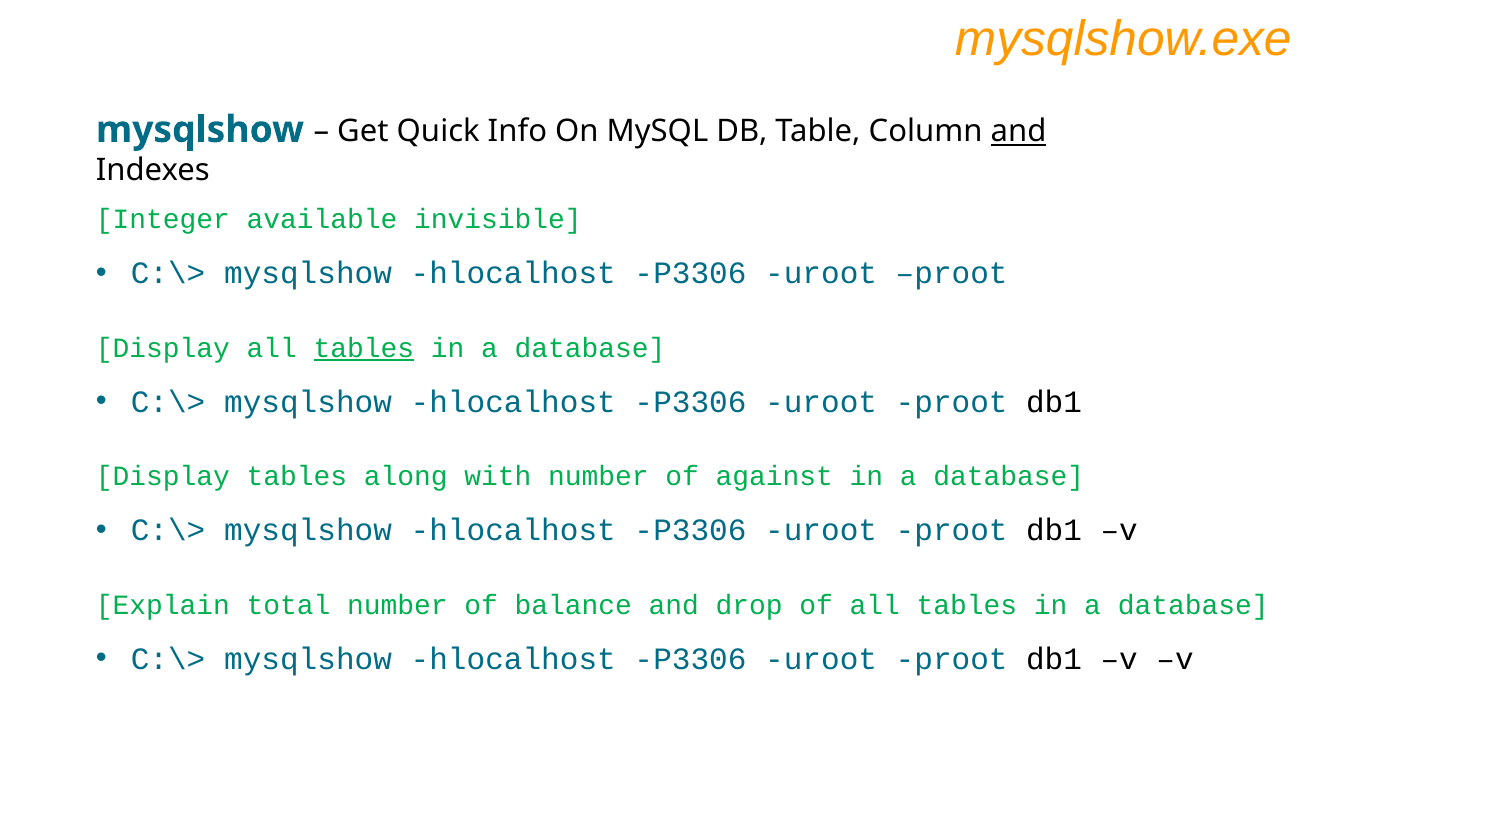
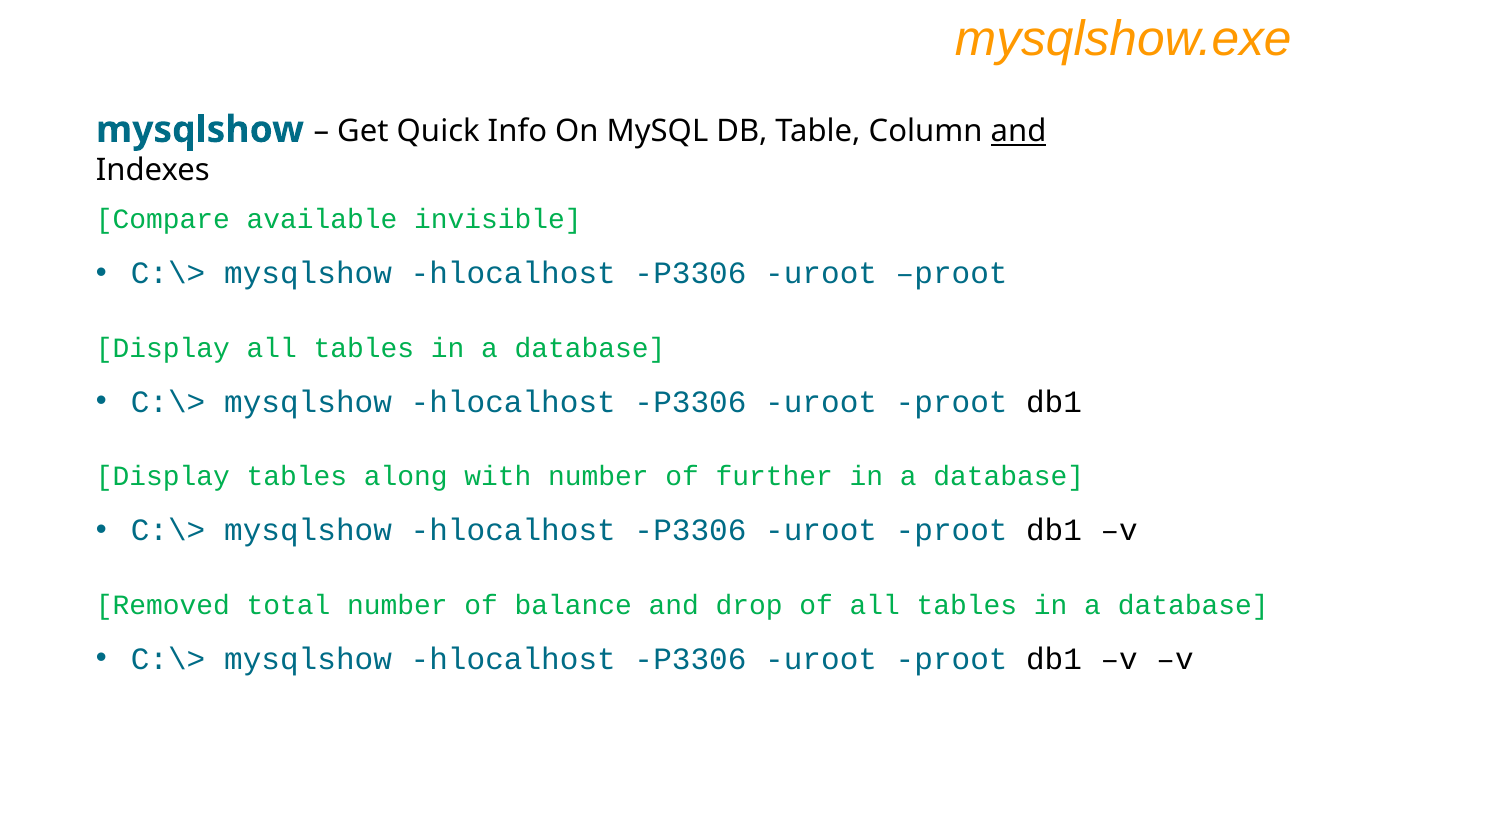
Integer: Integer -> Compare (163, 219)
tables underline: present -> none (364, 348)
against: against -> further (774, 476)
Explain: Explain -> Removed (163, 604)
